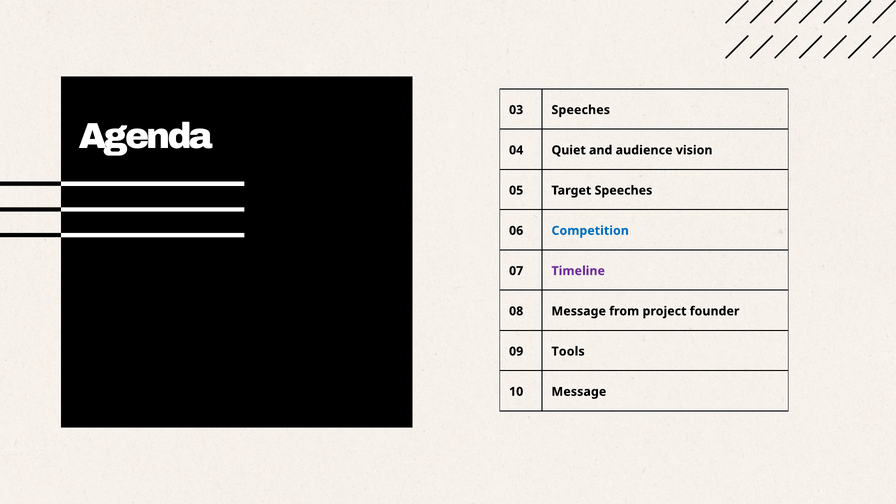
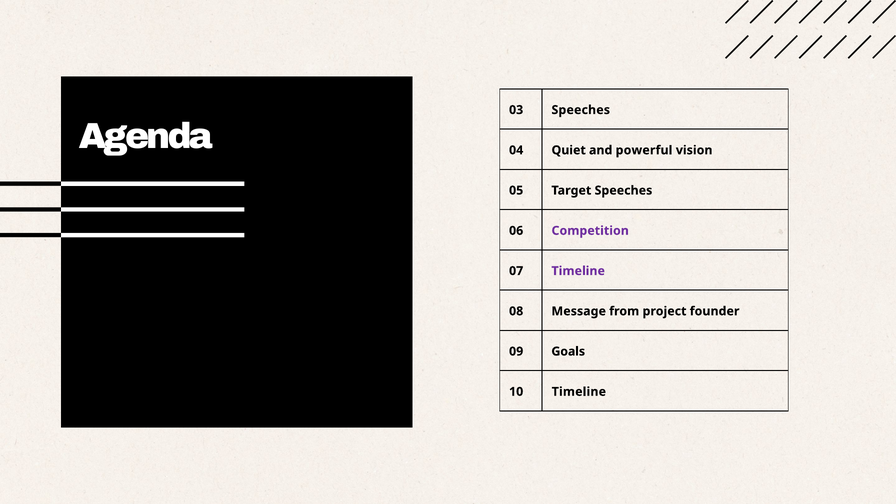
audience: audience -> powerful (644, 150)
Competition colour: blue -> purple (590, 231)
Tools: Tools -> Goals (568, 351)
10 Message: Message -> Timeline (579, 392)
